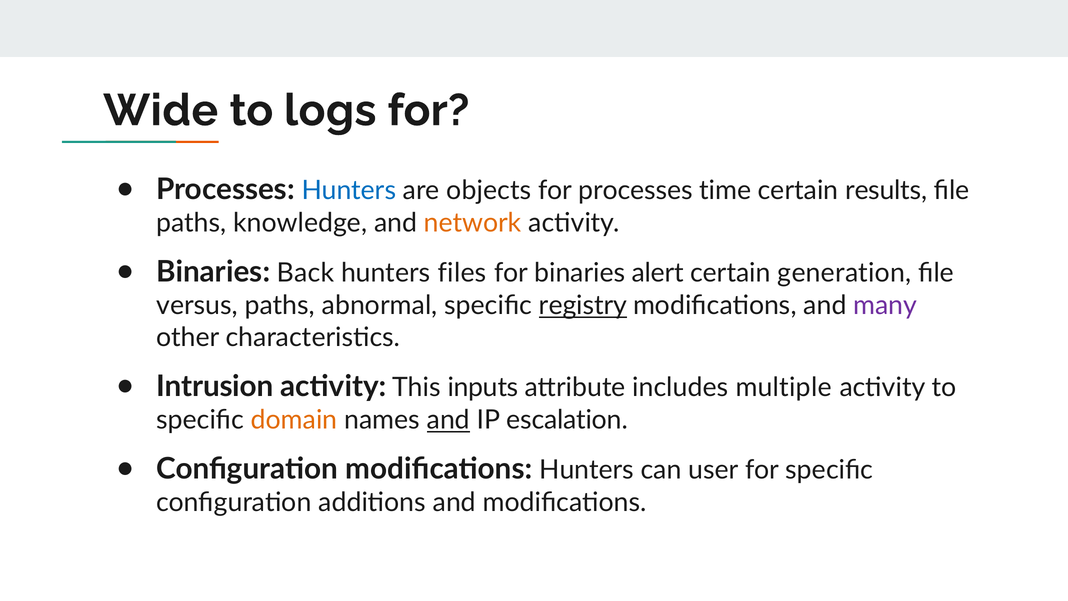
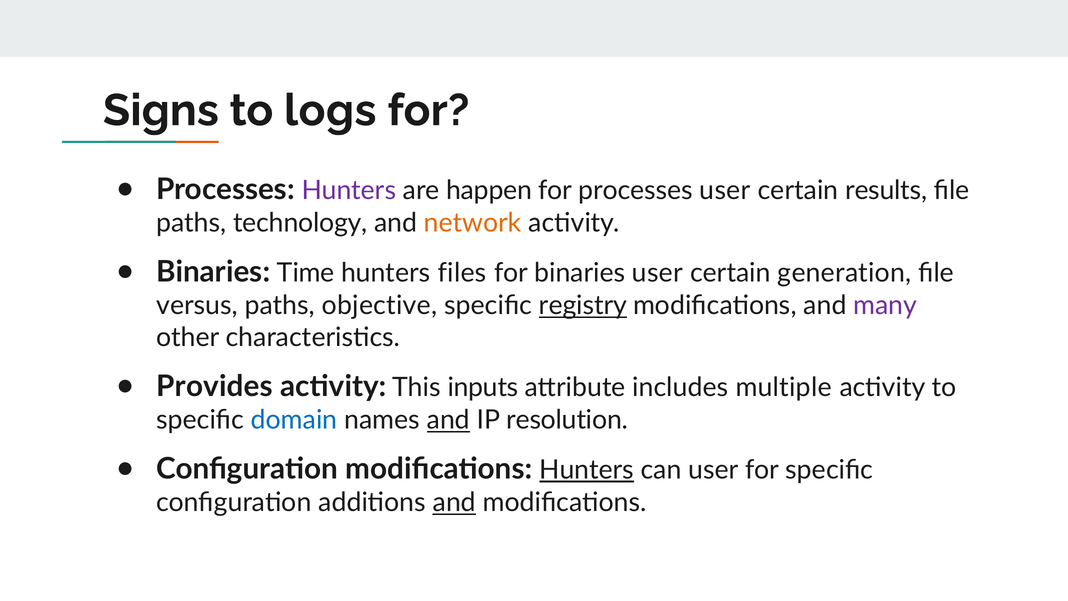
Wide: Wide -> Signs (161, 110)
Hunters colour: blue -> purple (349, 190)
objects: objects -> happen (489, 190)
processes time: time -> user (725, 190)
knowledge: knowledge -> technology (300, 223)
Back: Back -> Time (306, 273)
binaries alert: alert -> user (657, 273)
abnormal: abnormal -> objective (380, 305)
Intrusion: Intrusion -> Provides (215, 386)
domain colour: orange -> blue (294, 420)
escalation: escalation -> resolution (567, 420)
Hunters underline: none -> present (587, 470)
and underline: none -> present (454, 502)
